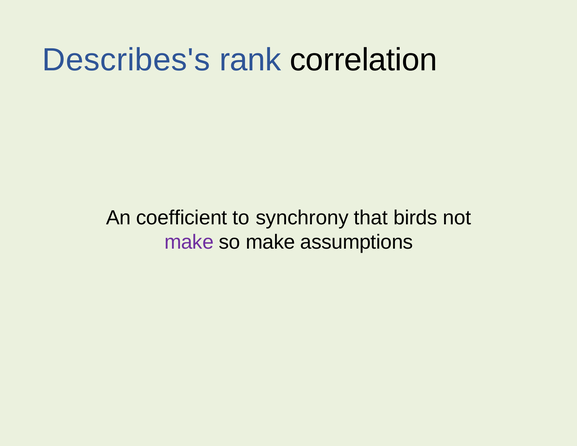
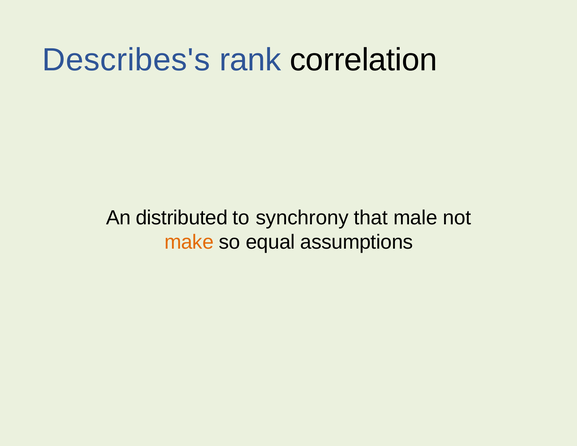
coefficient: coefficient -> distributed (182, 218)
birds: birds -> male (415, 218)
make colour: purple -> orange (189, 242)
so make: make -> equal (270, 242)
